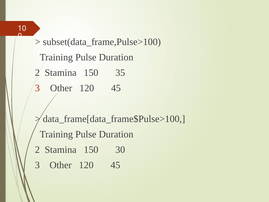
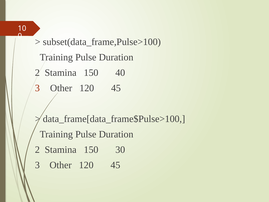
35: 35 -> 40 (120, 73)
